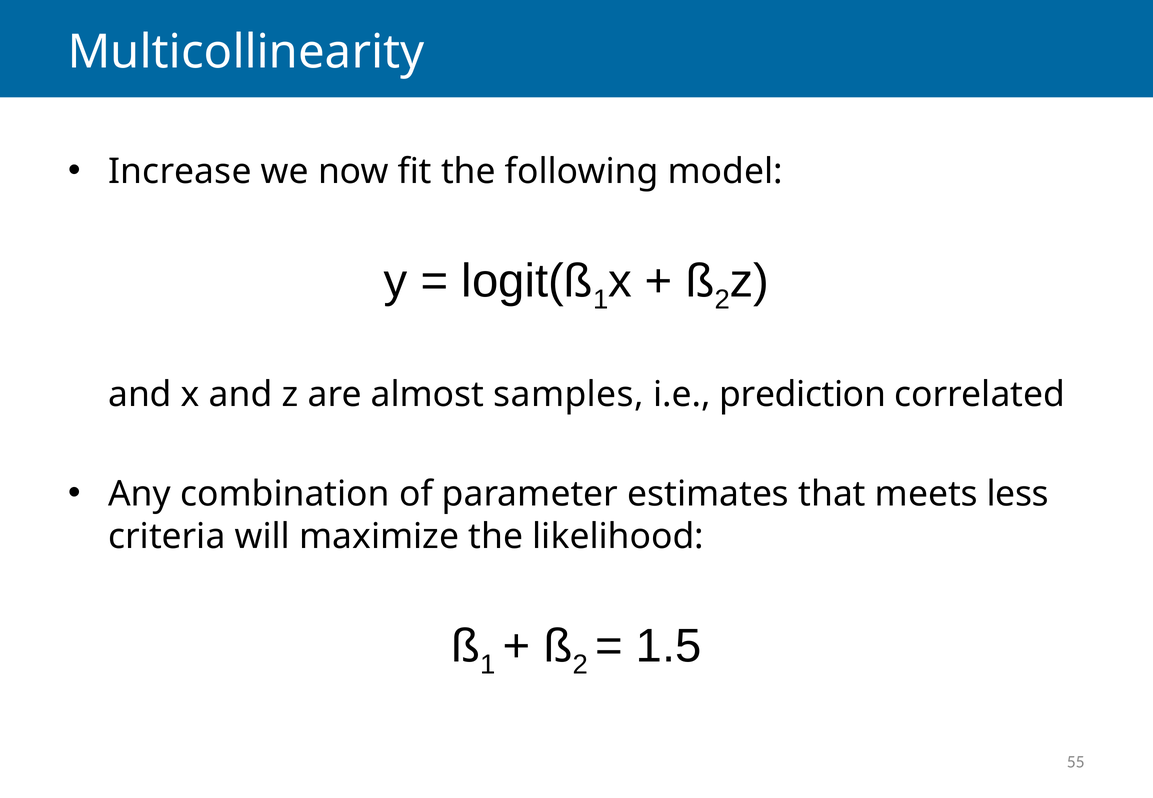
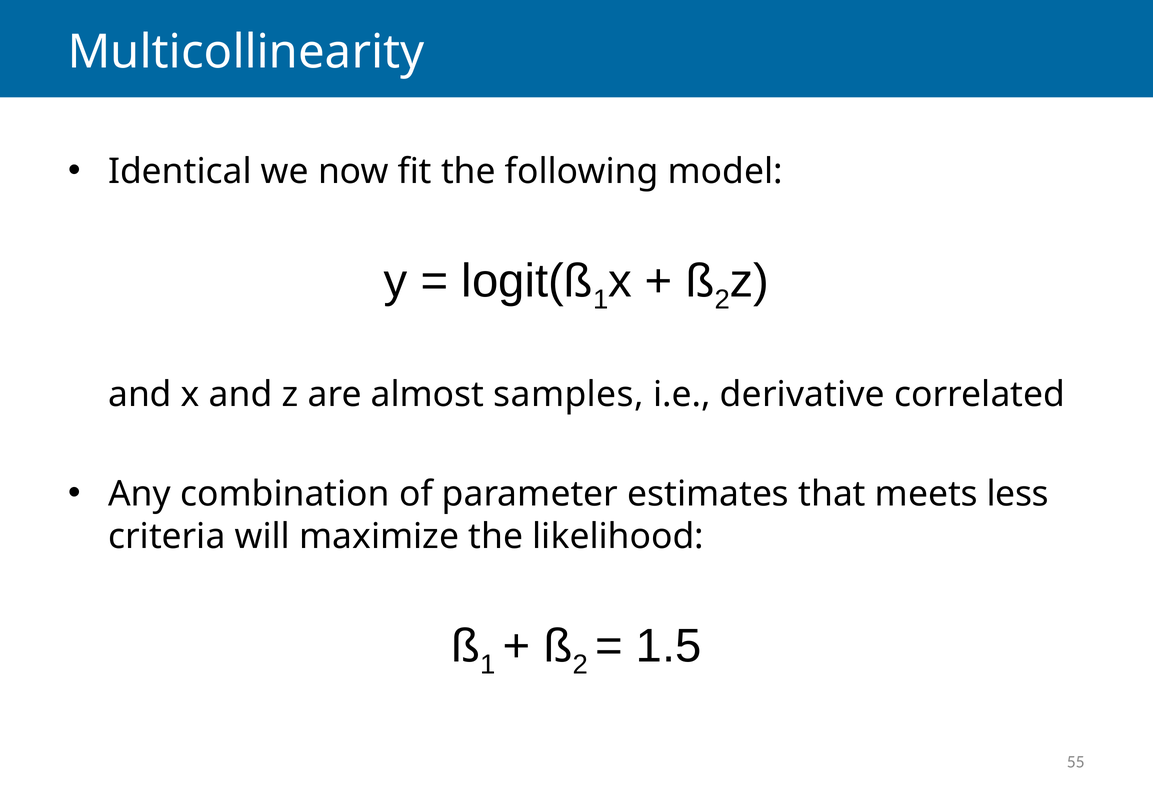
Increase: Increase -> Identical (180, 172)
prediction: prediction -> derivative (802, 395)
